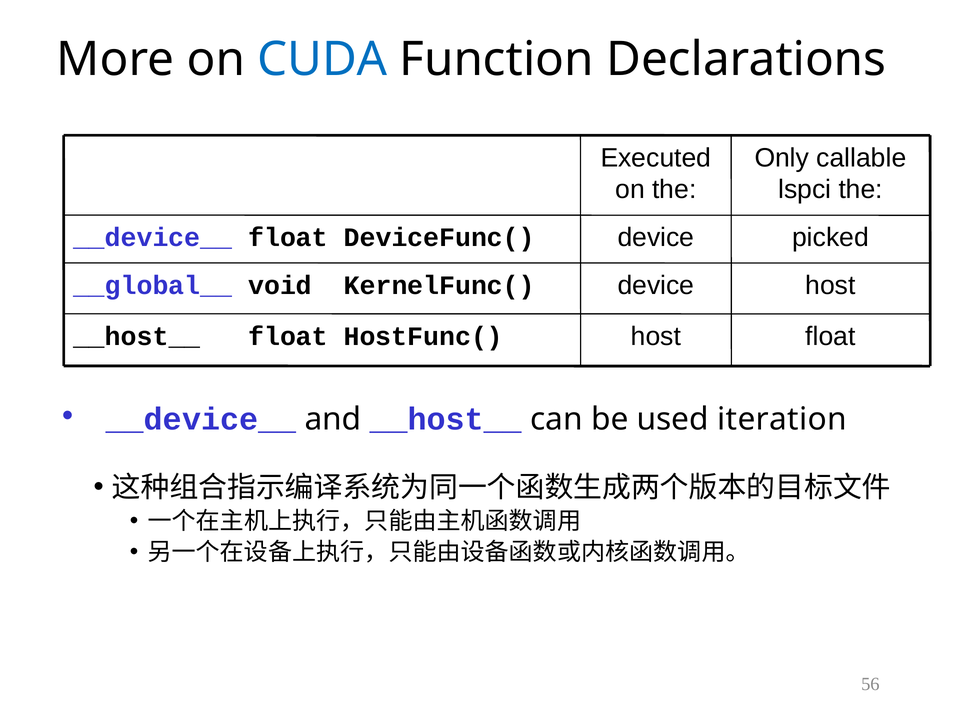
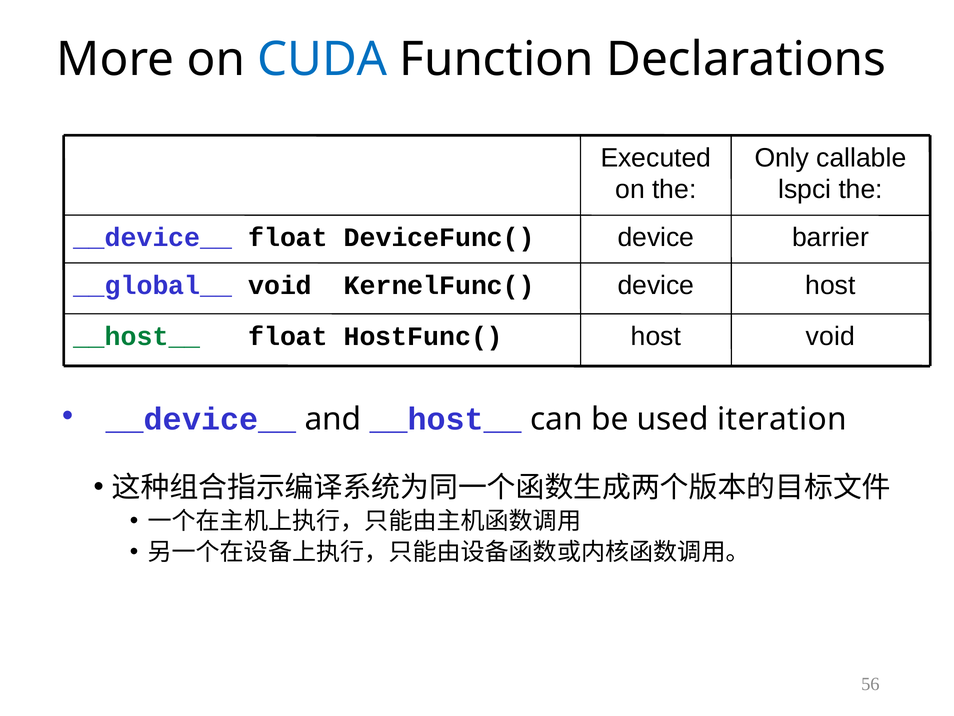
picked: picked -> barrier (831, 238)
float: float -> void (830, 336)
__host__ colour: black -> green (137, 336)
